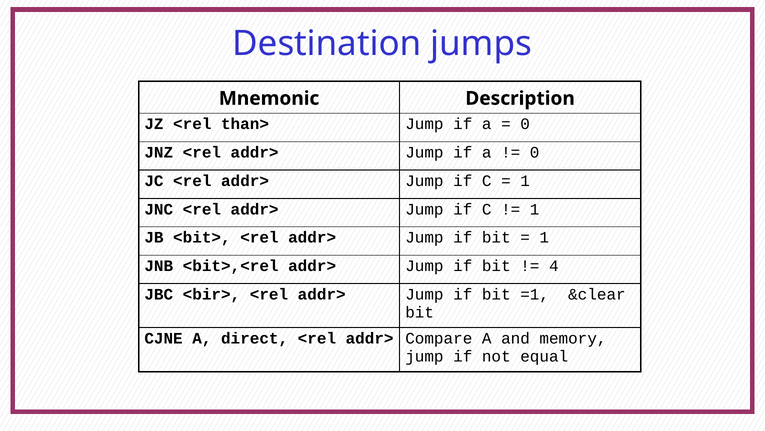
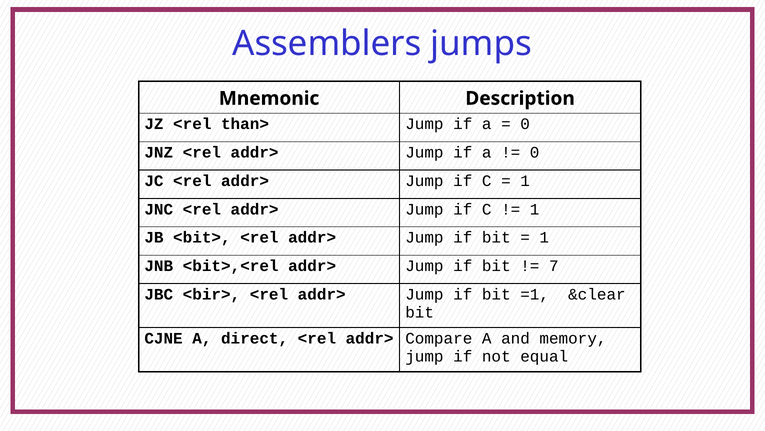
Destination: Destination -> Assemblers (327, 44)
4: 4 -> 7 (554, 266)
